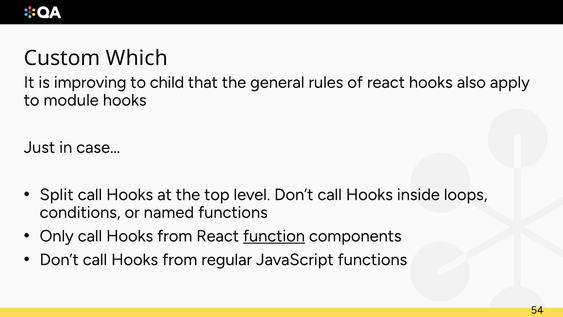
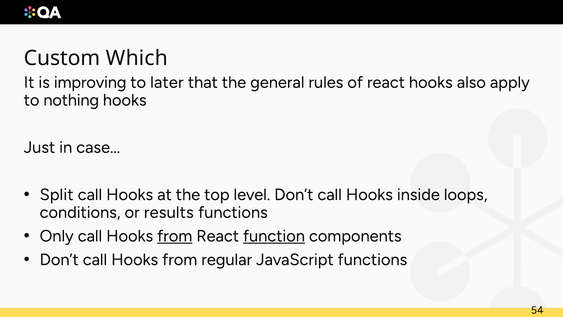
child: child -> later (167, 82)
module: module -> nothing (71, 100)
named: named -> results (169, 212)
from underline: none -> present (175, 236)
